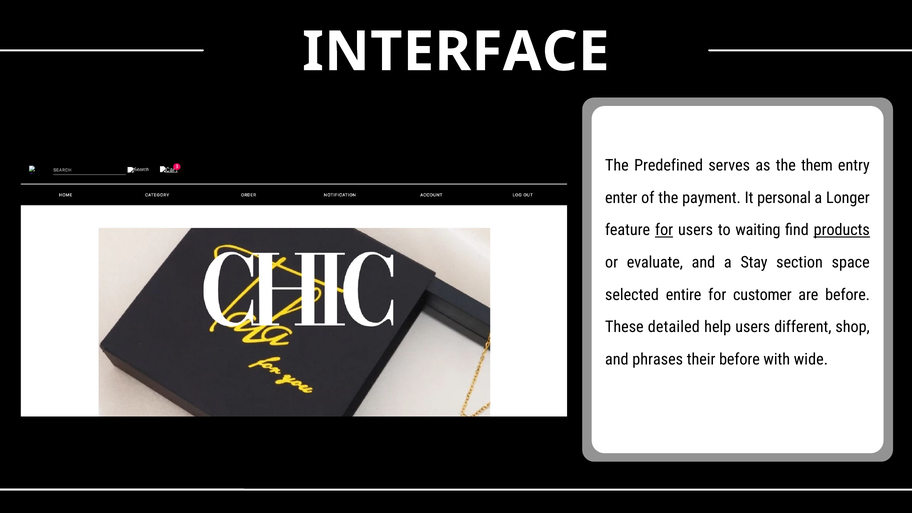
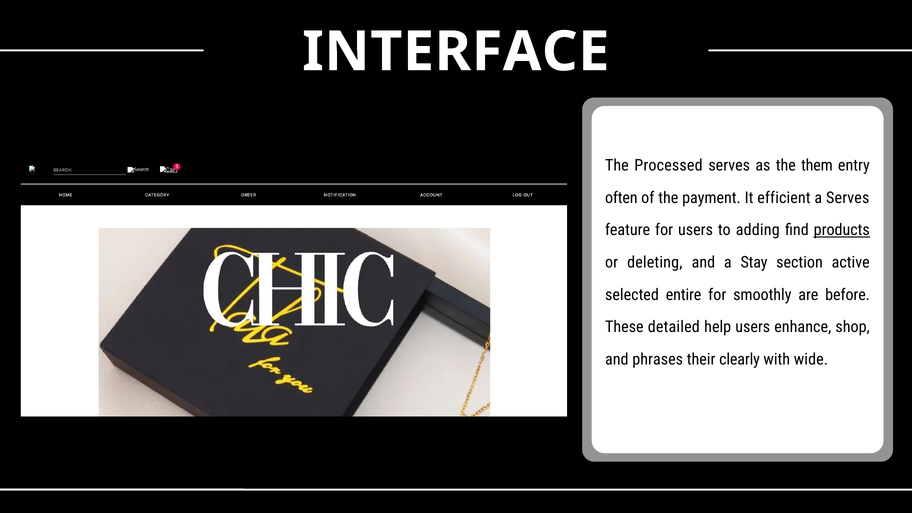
Predefined: Predefined -> Processed (669, 165)
enter: enter -> often (621, 198)
personal: personal -> efficient (784, 198)
a Longer: Longer -> Serves (848, 198)
for underline: present -> none (664, 230)
waiting: waiting -> adding (758, 230)
evaluate: evaluate -> deleting (655, 262)
space: space -> active (851, 262)
customer: customer -> smoothly (762, 295)
different: different -> enhance (803, 327)
their before: before -> clearly (740, 359)
